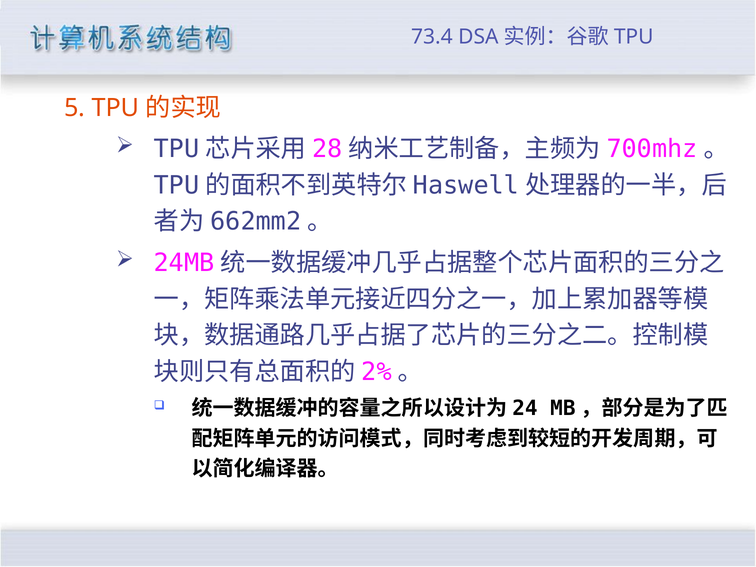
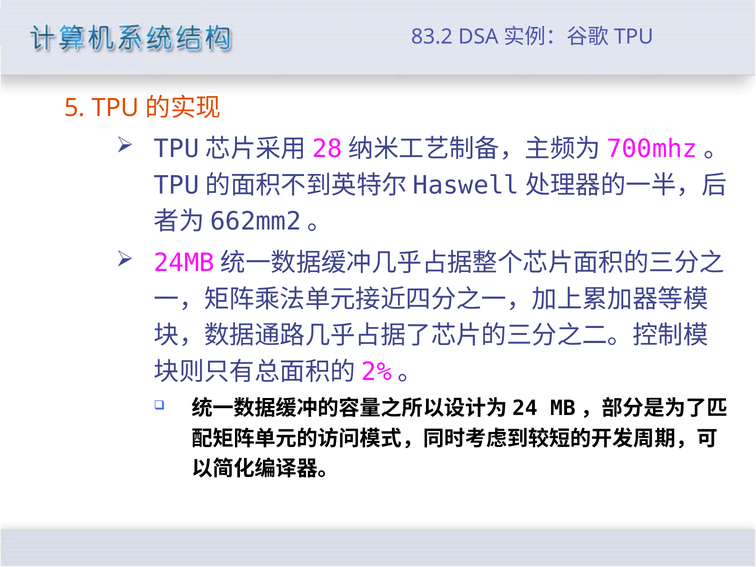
73.4: 73.4 -> 83.2 (432, 37)
